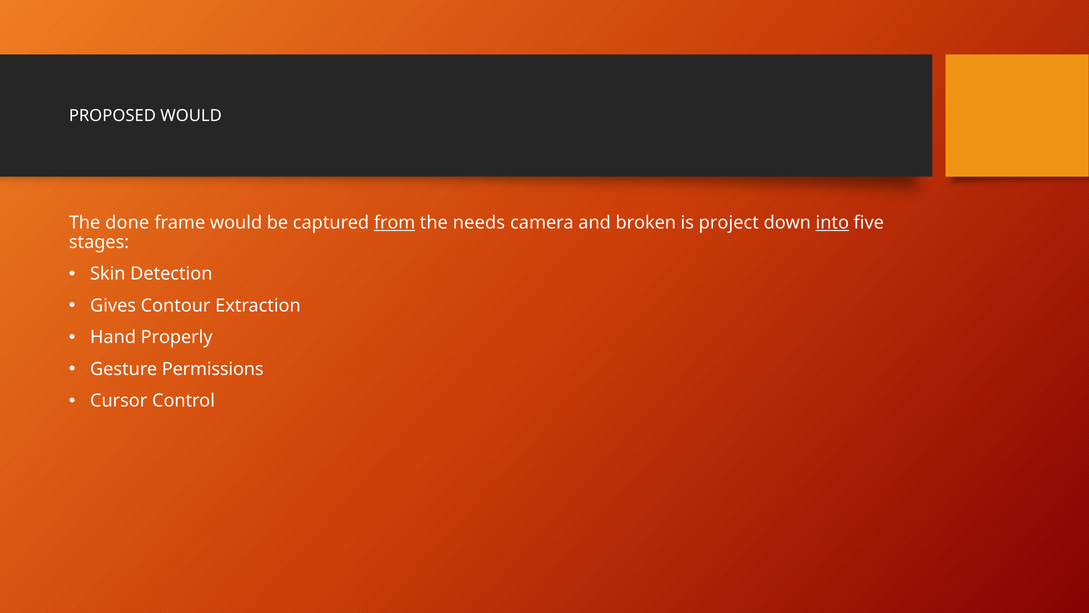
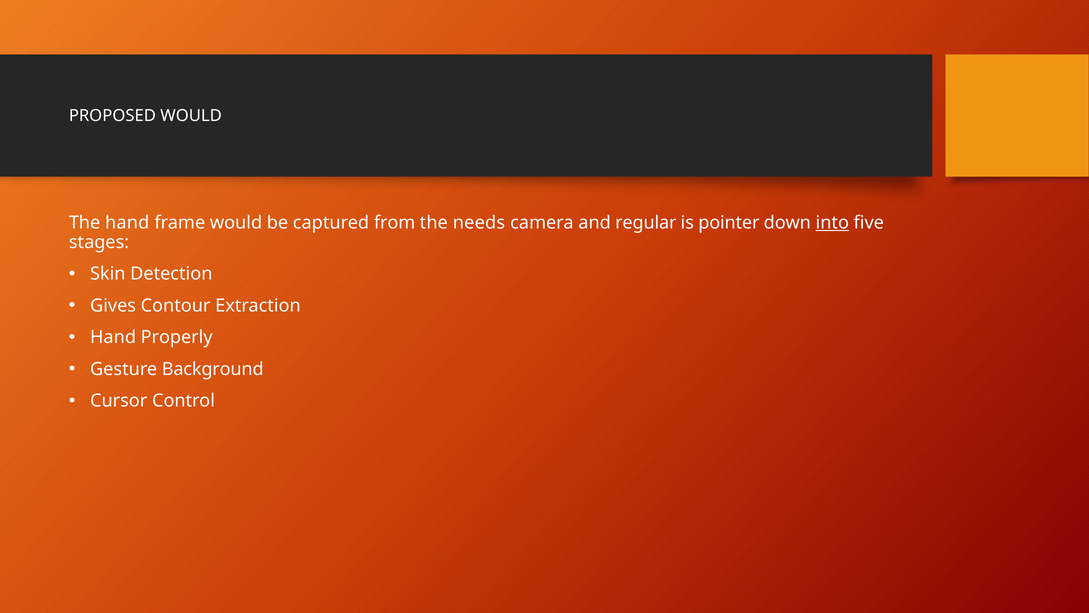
The done: done -> hand (127, 222)
from underline: present -> none (395, 222)
broken: broken -> regular (646, 222)
project: project -> pointer (729, 222)
Permissions: Permissions -> Background (213, 369)
